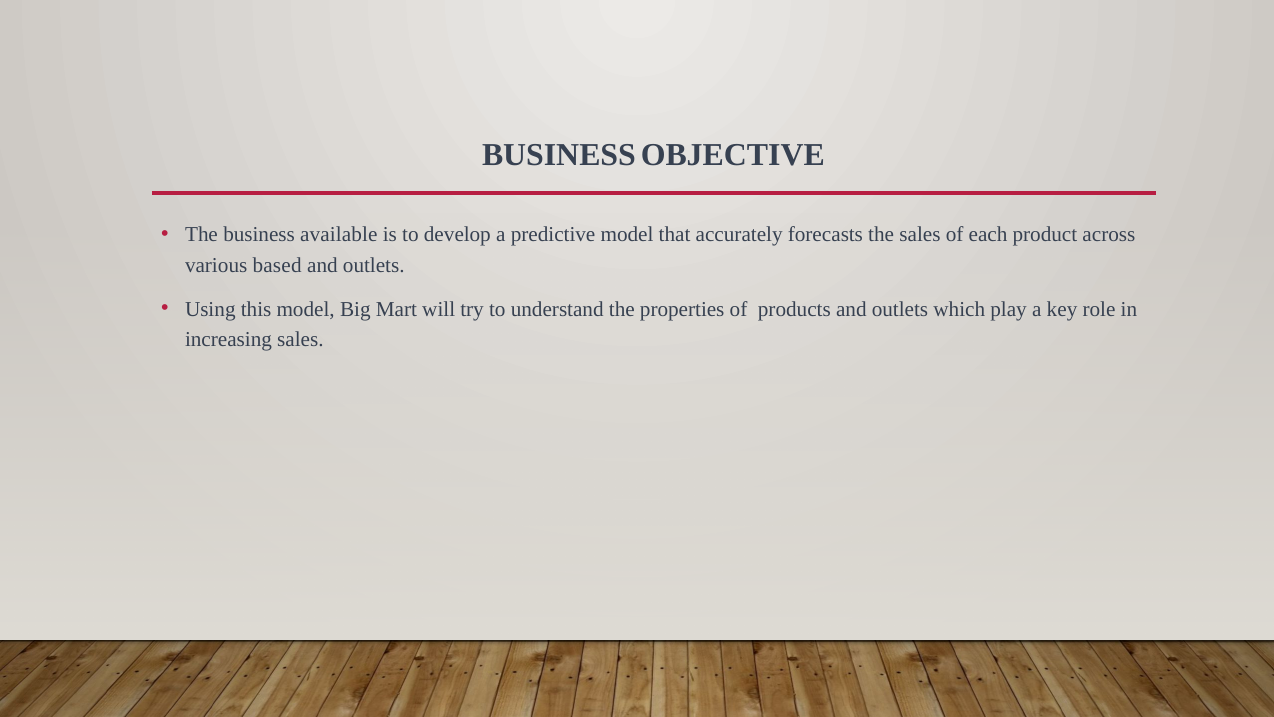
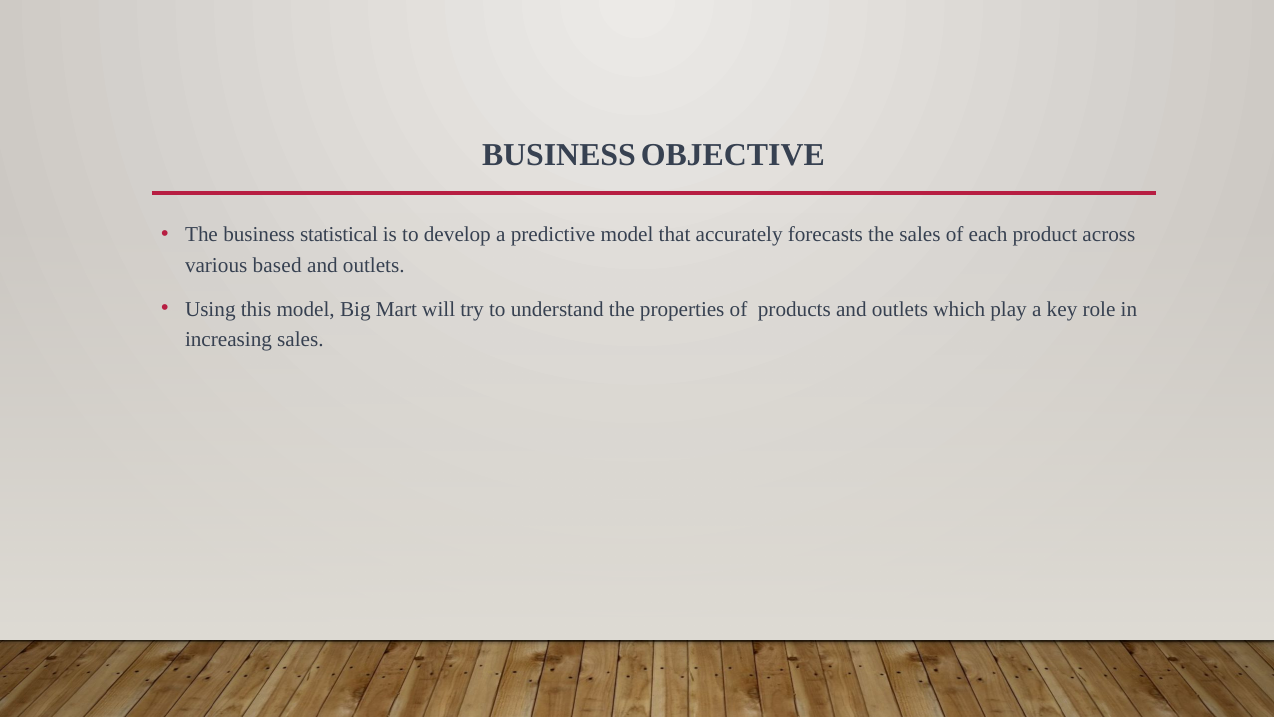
available: available -> statistical (339, 235)
